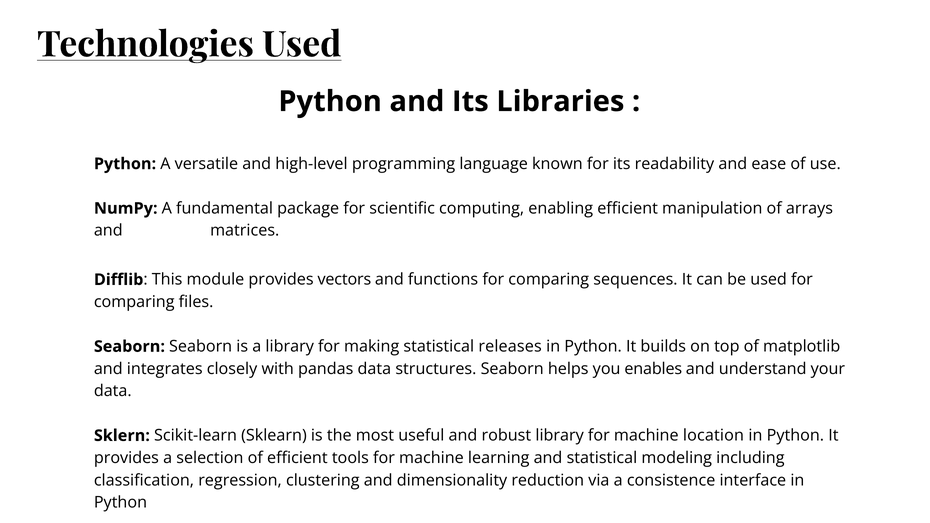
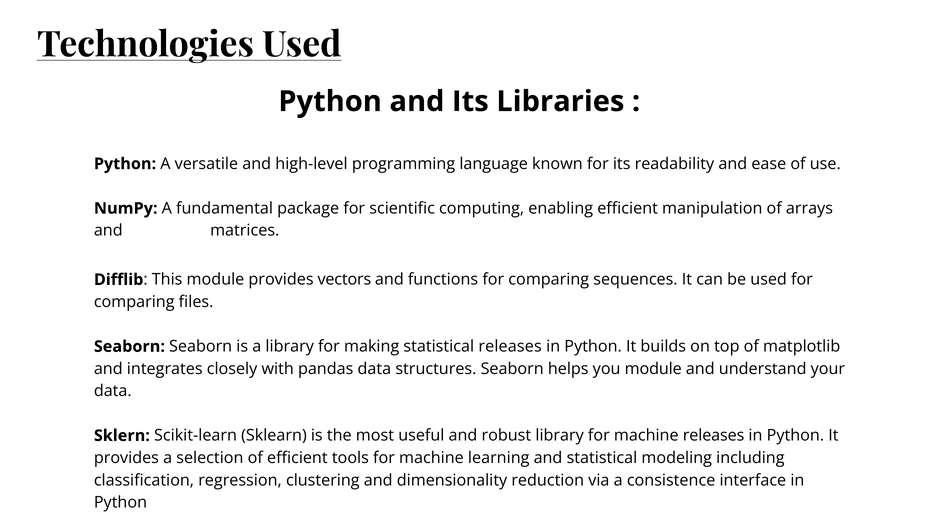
you enables: enables -> module (653, 369)
machine location: location -> releases (714, 436)
